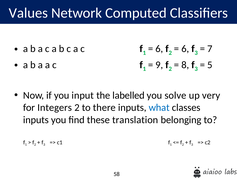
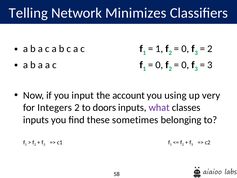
Values: Values -> Telling (28, 13)
Computed: Computed -> Minimizes (136, 13)
6: 6 -> 1 (159, 49)
6: 6 -> 0 (185, 49)
7: 7 -> 2 (210, 49)
9: 9 -> 0 (159, 65)
8: 8 -> 0 (185, 65)
5: 5 -> 3 (210, 65)
labelled: labelled -> account (129, 95)
solve: solve -> using (175, 95)
there: there -> doors (104, 107)
what colour: blue -> purple (159, 107)
translation: translation -> sometimes (135, 120)
